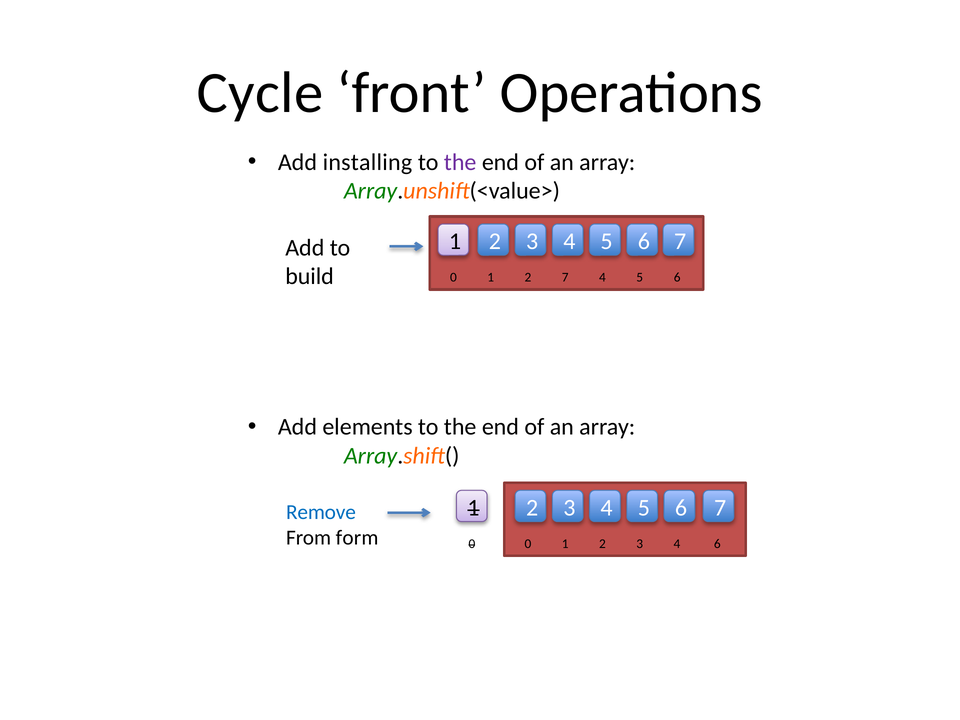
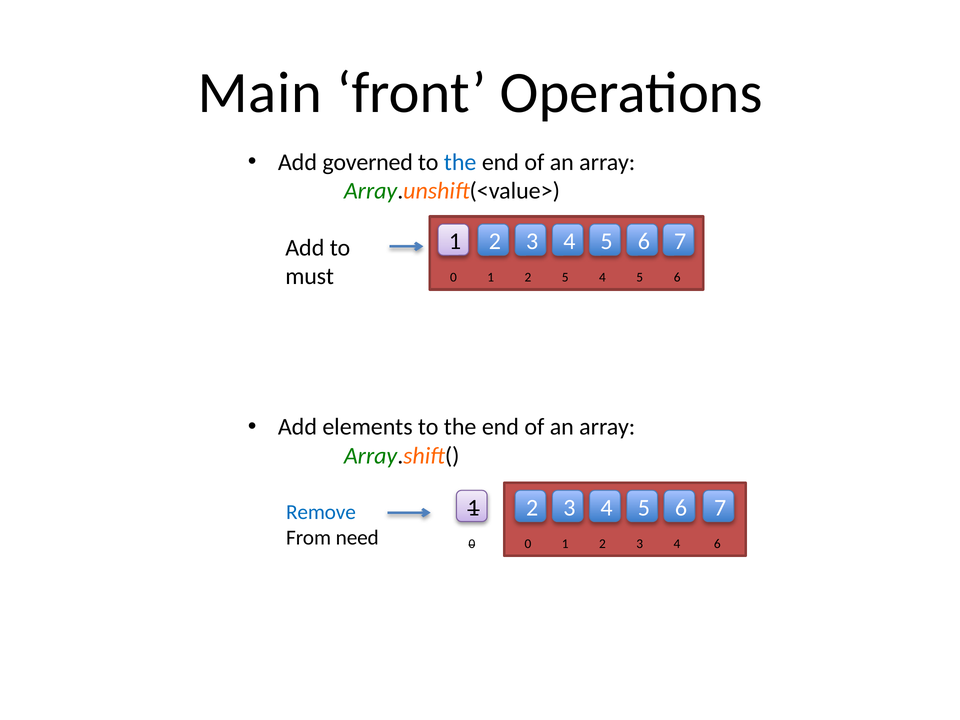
Cycle: Cycle -> Main (260, 93)
installing: installing -> governed (368, 162)
the colour: purple -> blue (460, 162)
build: build -> must (310, 277)
2 7: 7 -> 5 (565, 277)
form: form -> need (357, 538)
